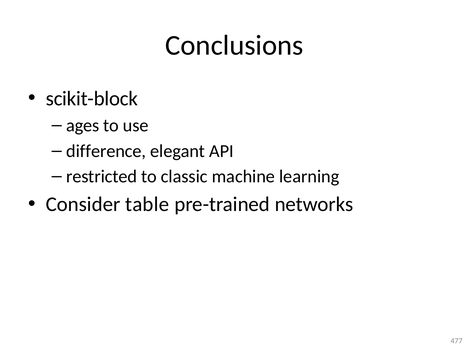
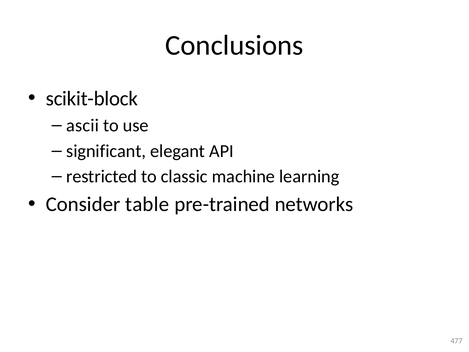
ages: ages -> ascii (83, 125)
difference: difference -> significant (106, 151)
